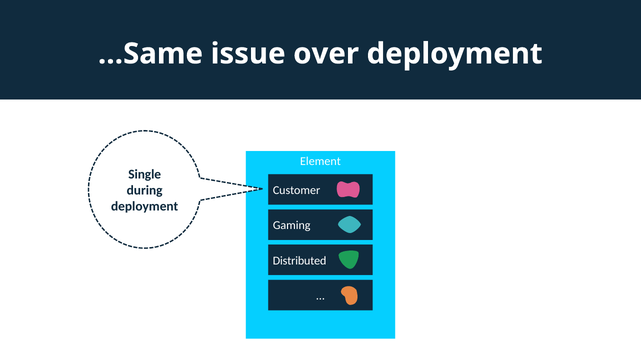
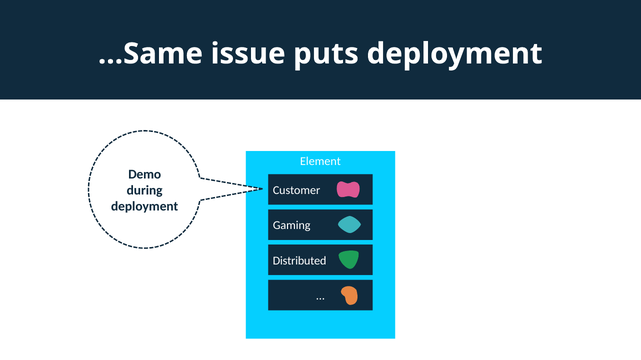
over: over -> puts (326, 54)
Single: Single -> Demo (145, 175)
